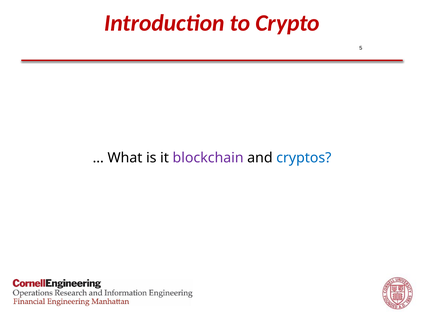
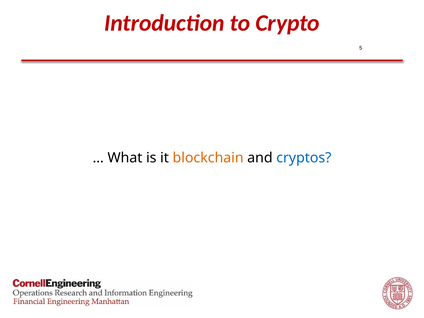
blockchain colour: purple -> orange (208, 158)
